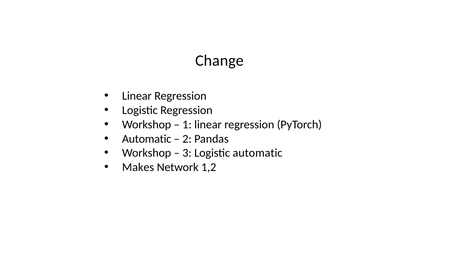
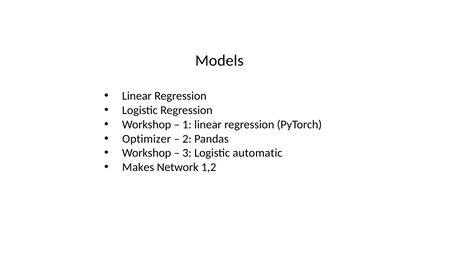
Change: Change -> Models (219, 61)
Automatic: Automatic -> Optimizer (147, 139)
